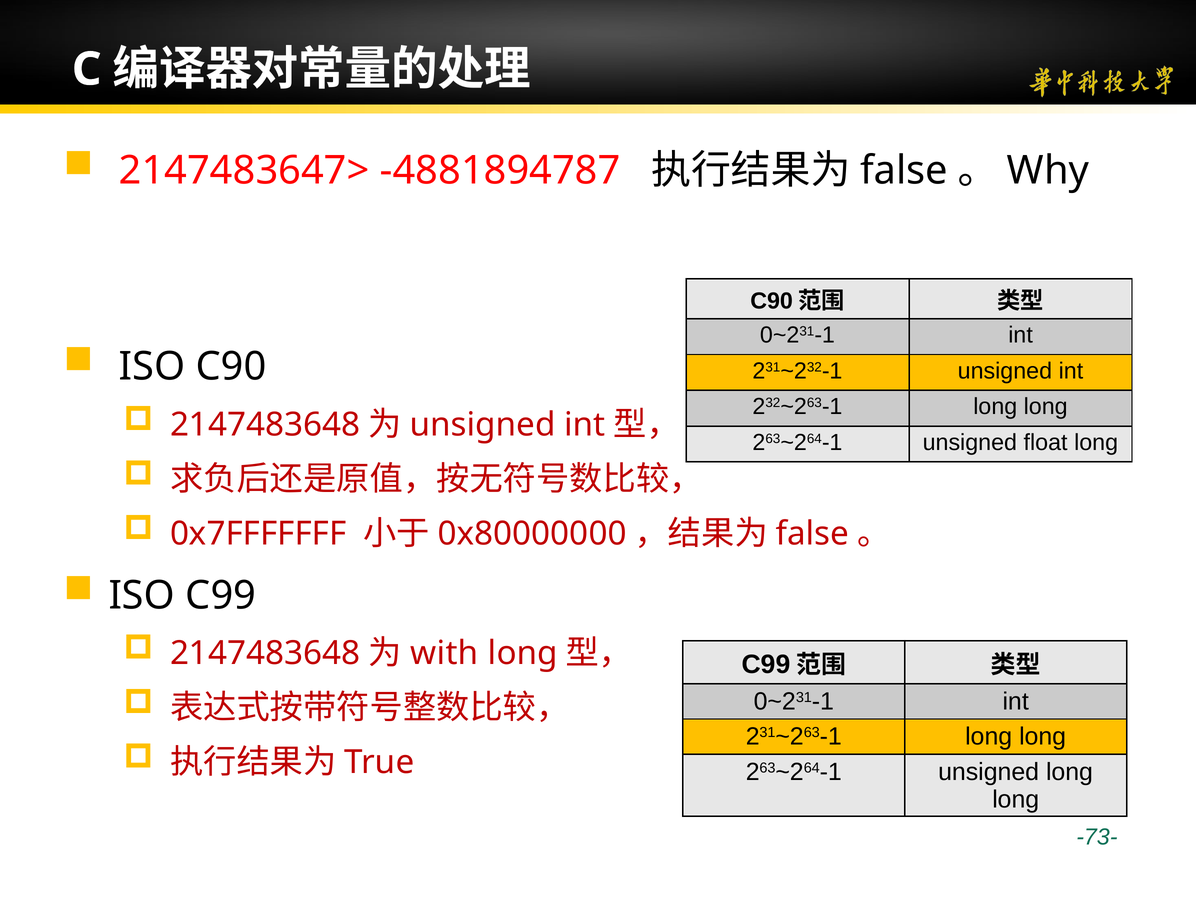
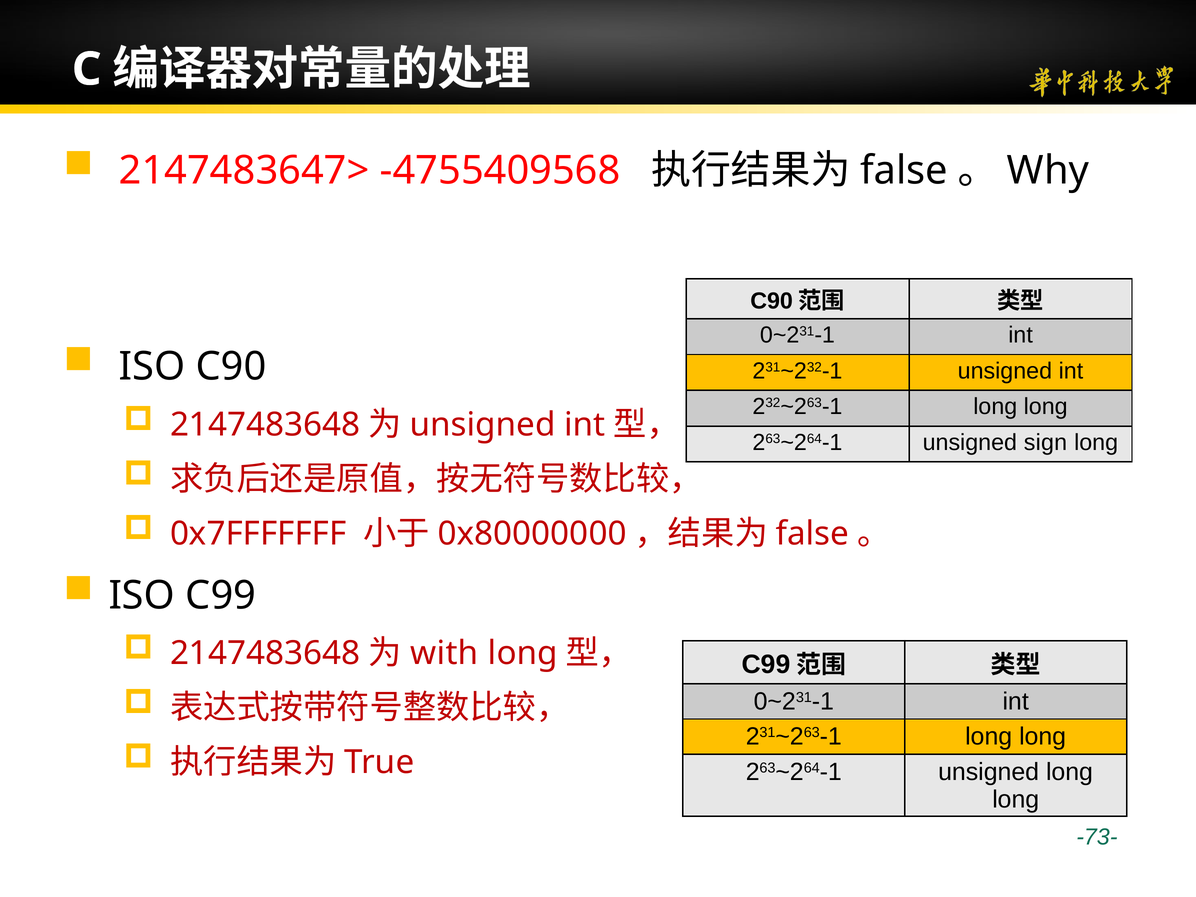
-4881894787: -4881894787 -> -4755409568 (500, 171)
float: float -> sign (1045, 442)
